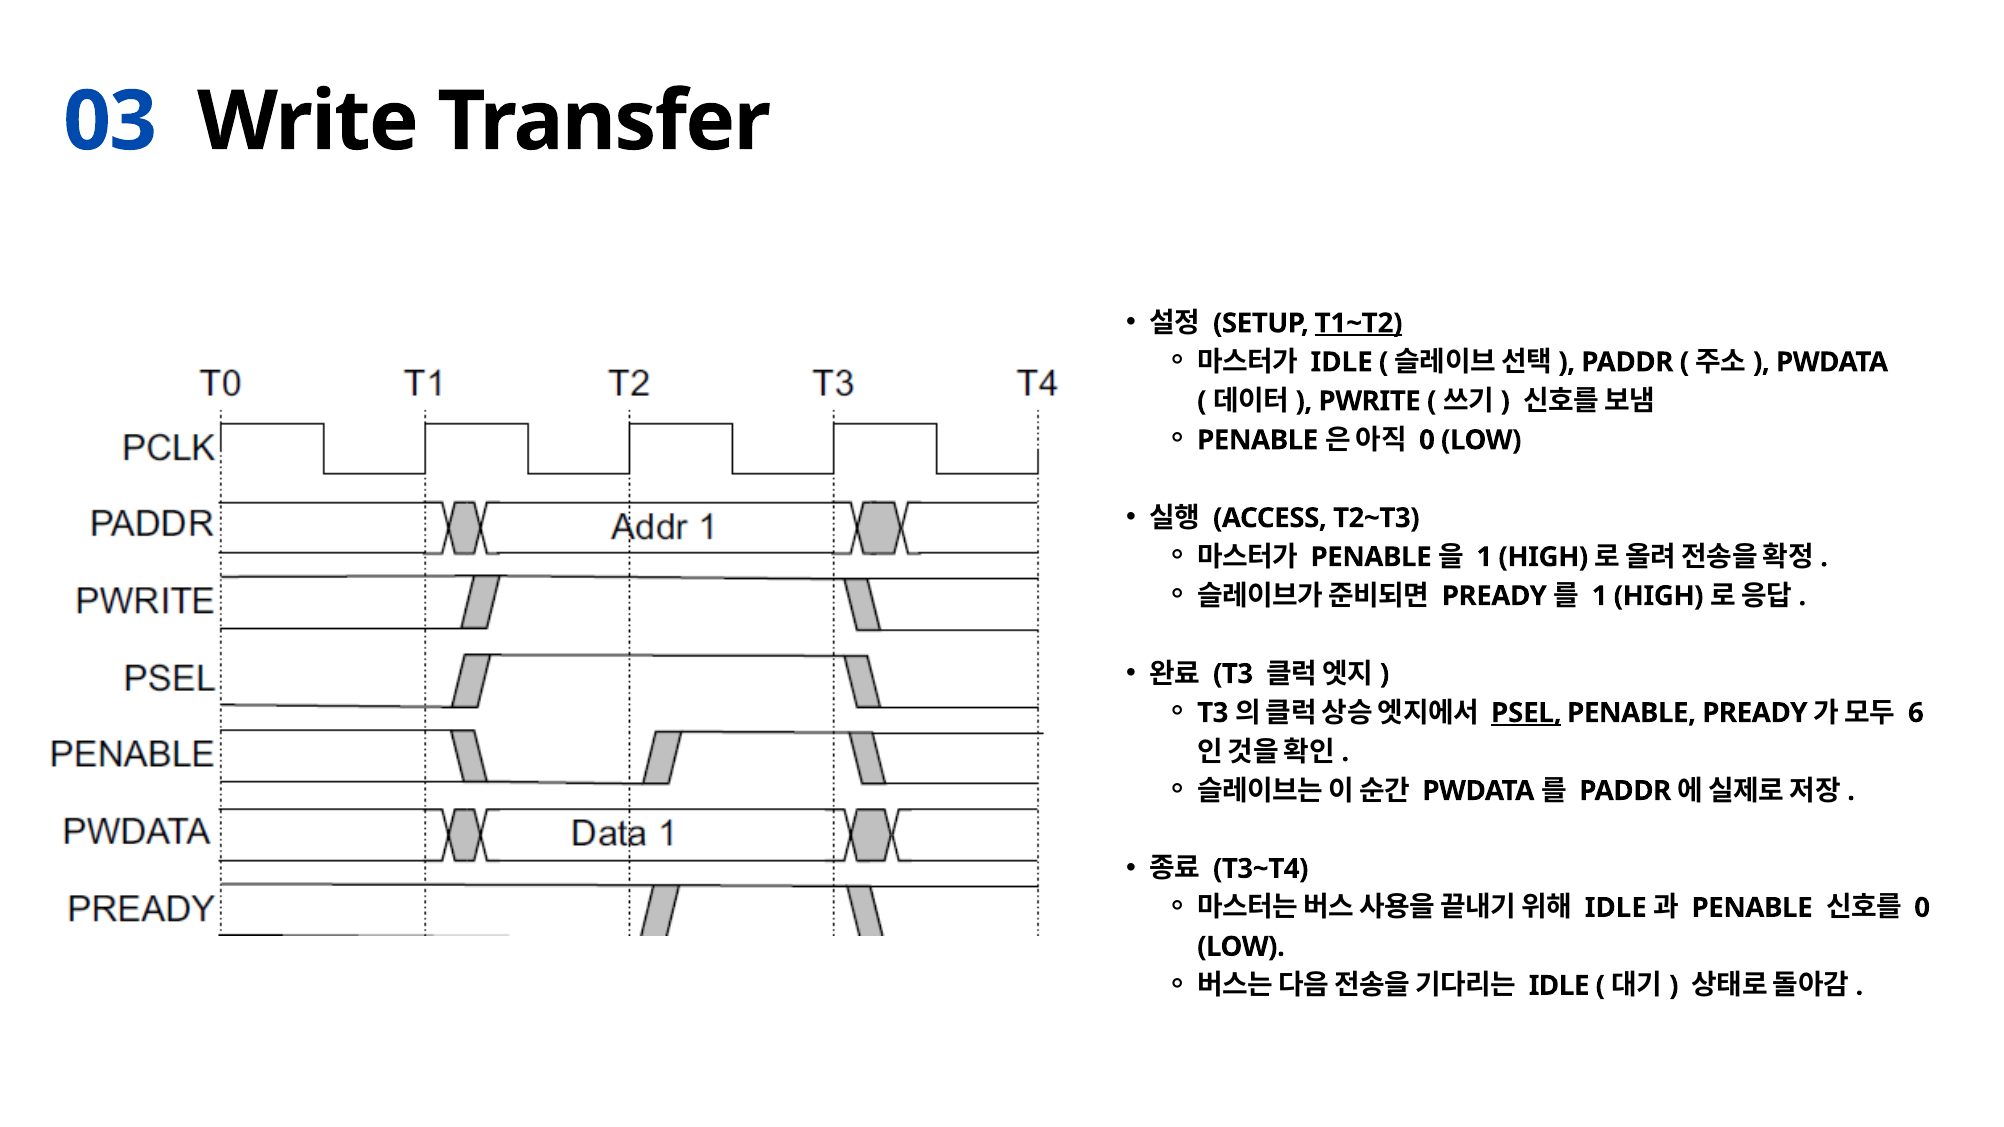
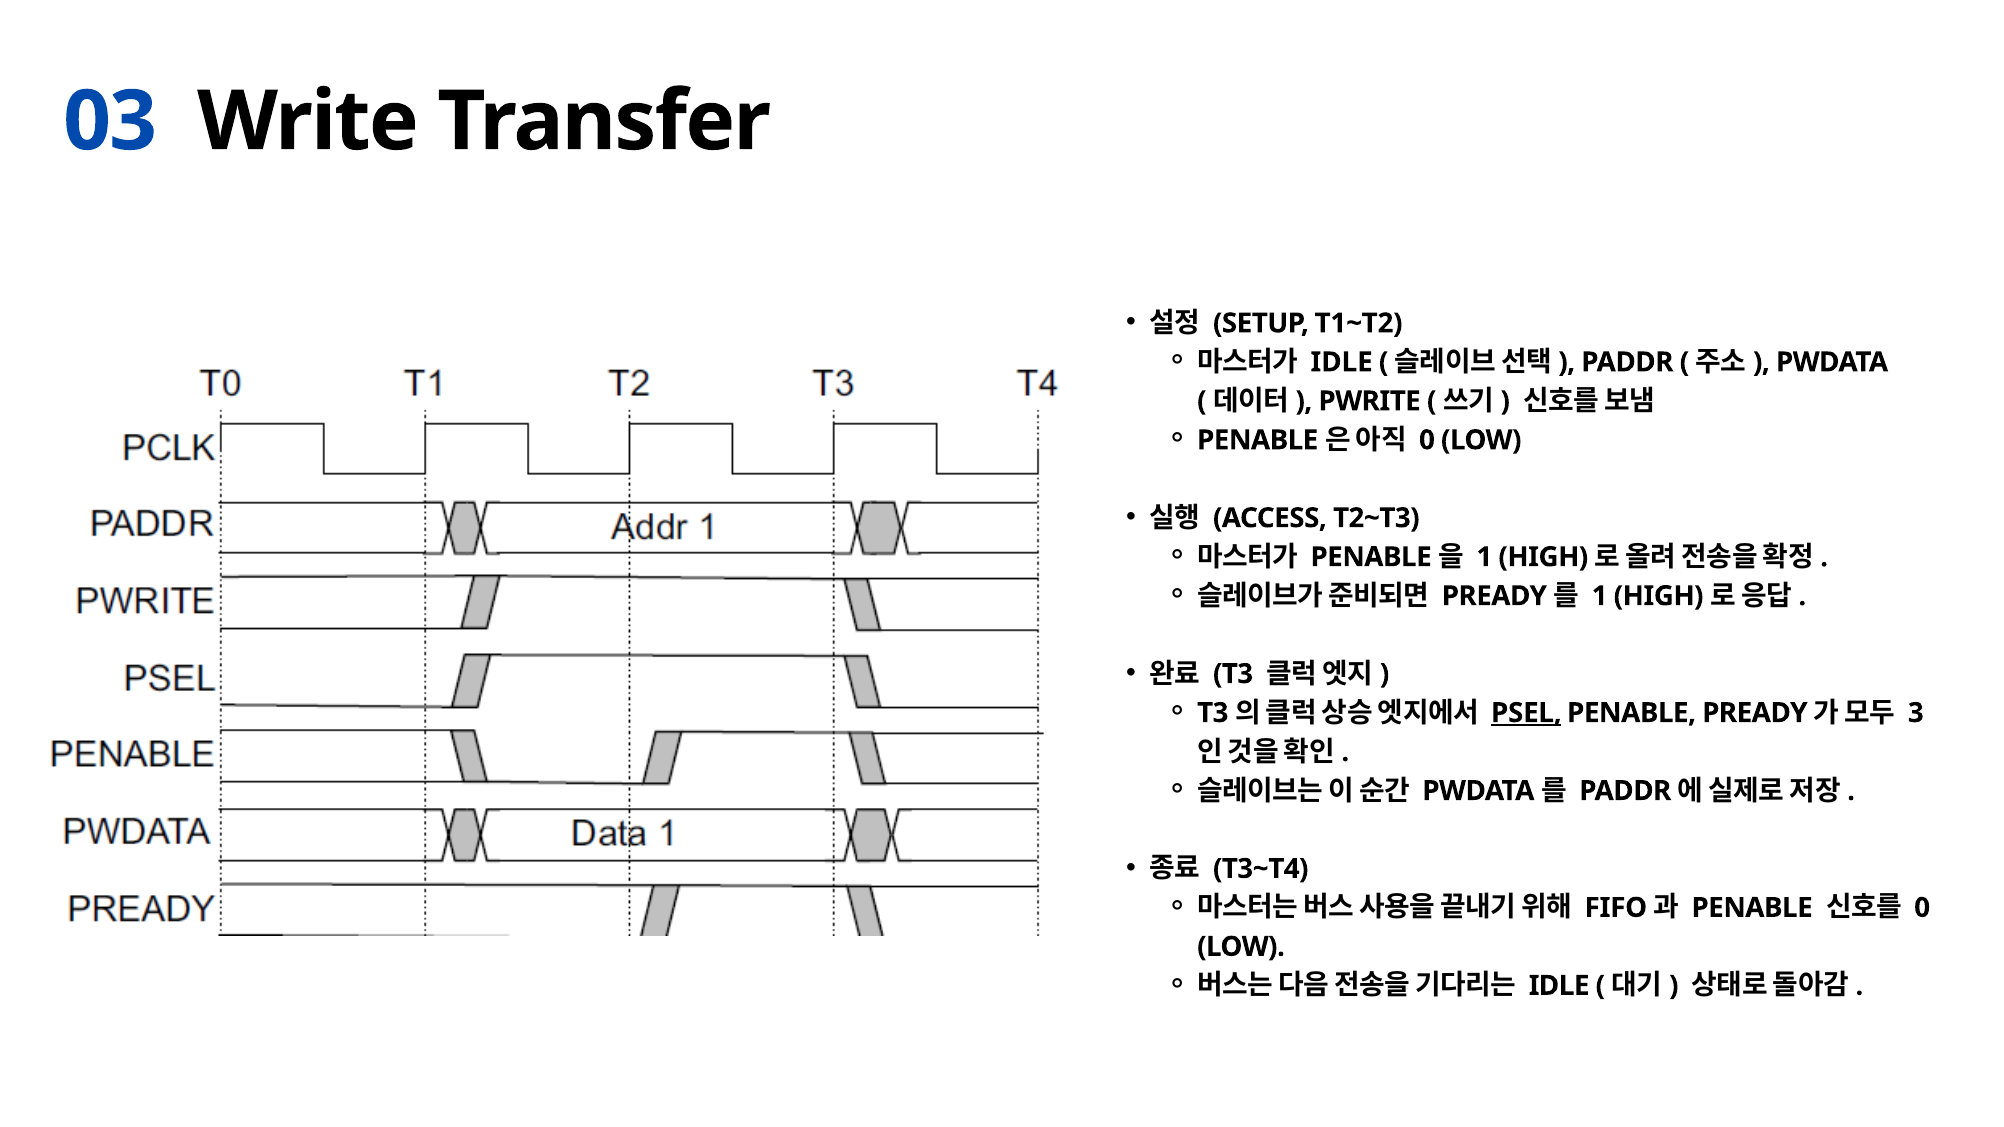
T1~T2 underline: present -> none (1359, 323)
6: 6 -> 3 (1916, 713)
IDLE: IDLE -> FIFO (1616, 908)
